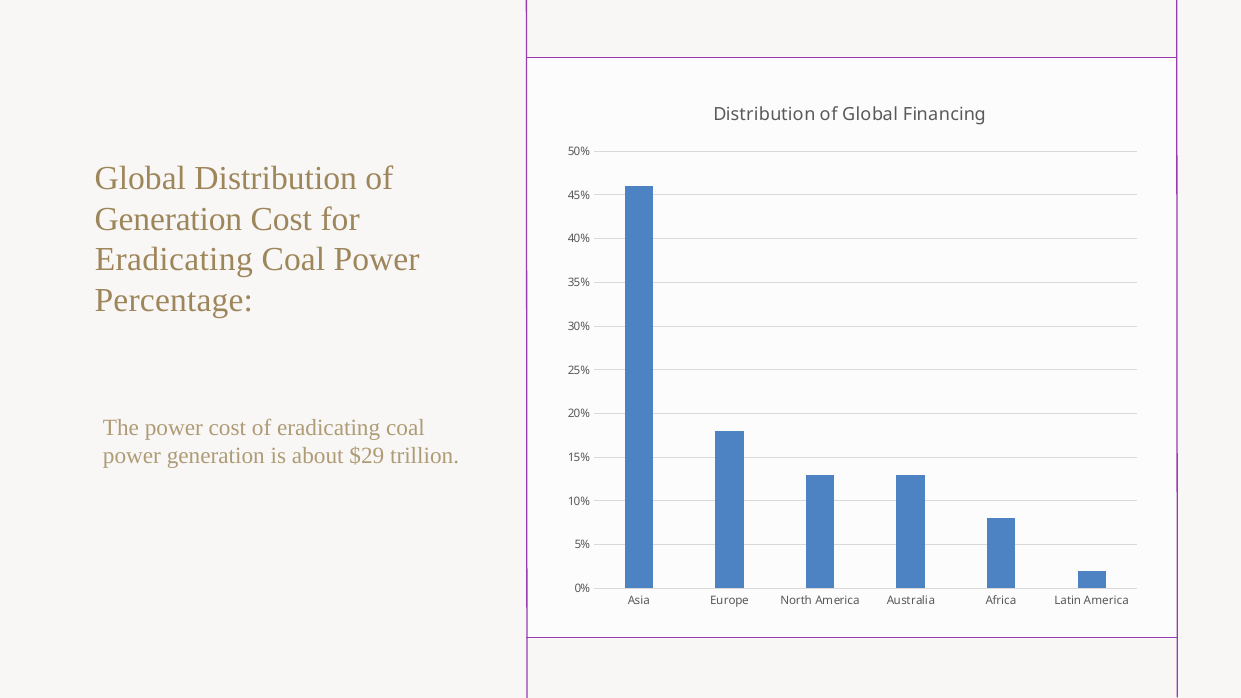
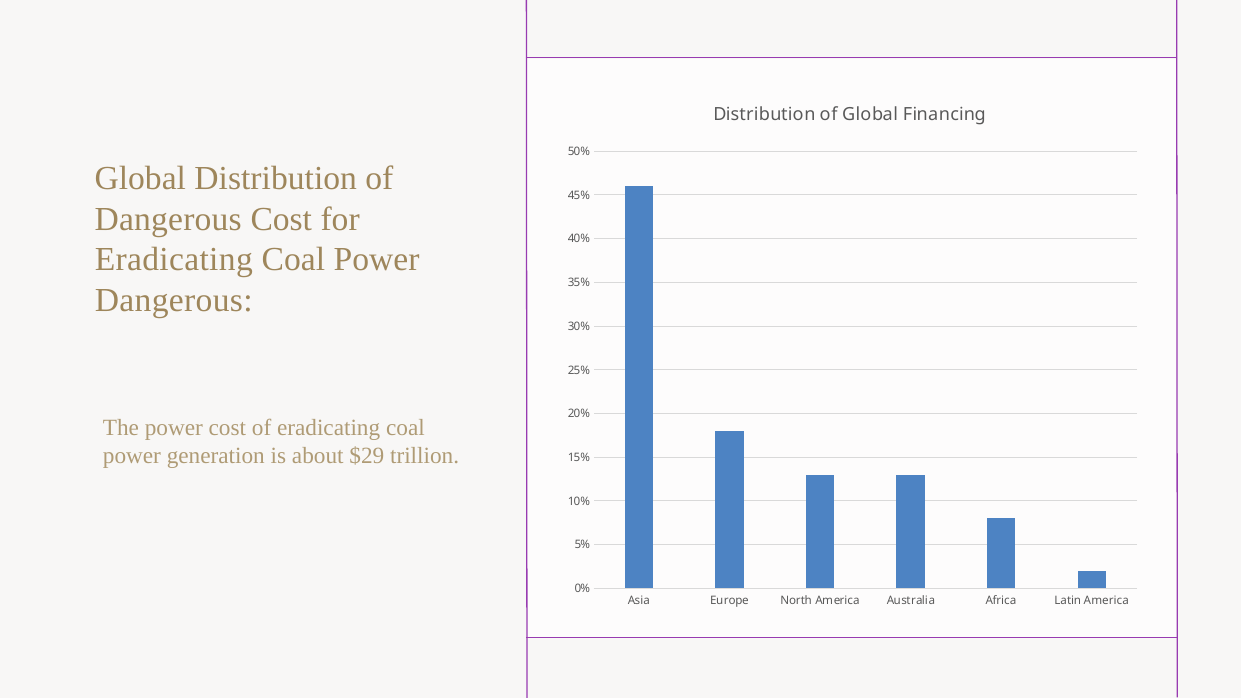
Generation: Generation -> Dangerous (168, 219)
Percentage: Percentage -> Dangerous (174, 300)
